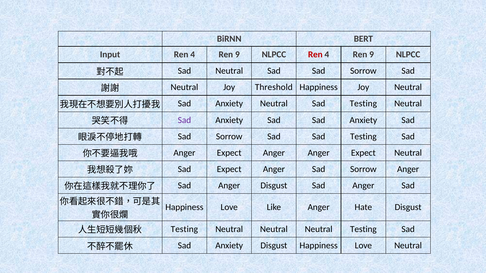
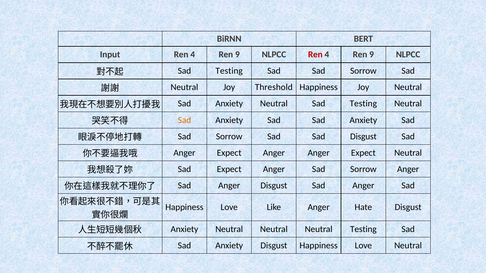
Neutral: Neutral -> Testing (229, 71)
Sad colour: purple -> orange (184, 120)
Sad Sad Testing: Testing -> Disgust (363, 137)
Testing: Testing -> Anxiety (184, 229)
